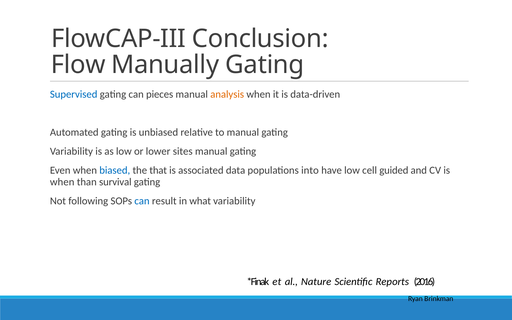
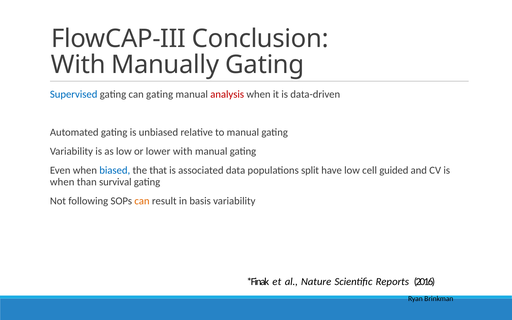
Flow: Flow -> With (78, 65)
can pieces: pieces -> gating (160, 94)
analysis colour: orange -> red (227, 94)
lower sites: sites -> with (183, 151)
into: into -> split (310, 170)
can colour: blue -> orange (142, 201)
what: what -> basis (200, 201)
